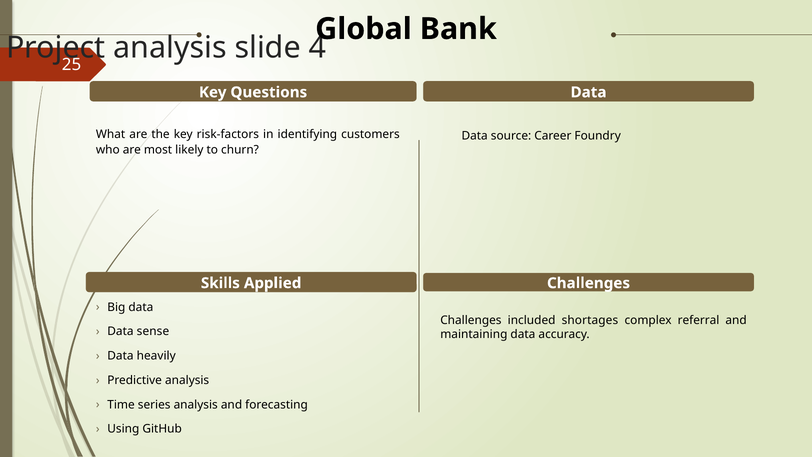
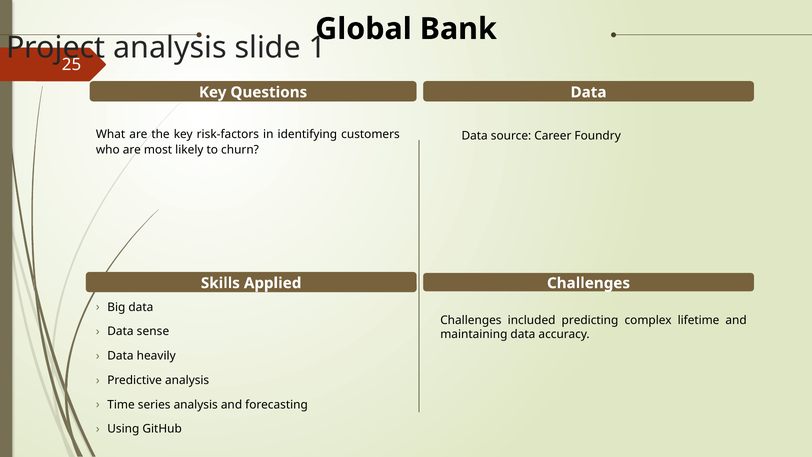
4: 4 -> 1 (317, 48)
shortages: shortages -> predicting (590, 320)
referral: referral -> lifetime (699, 320)
